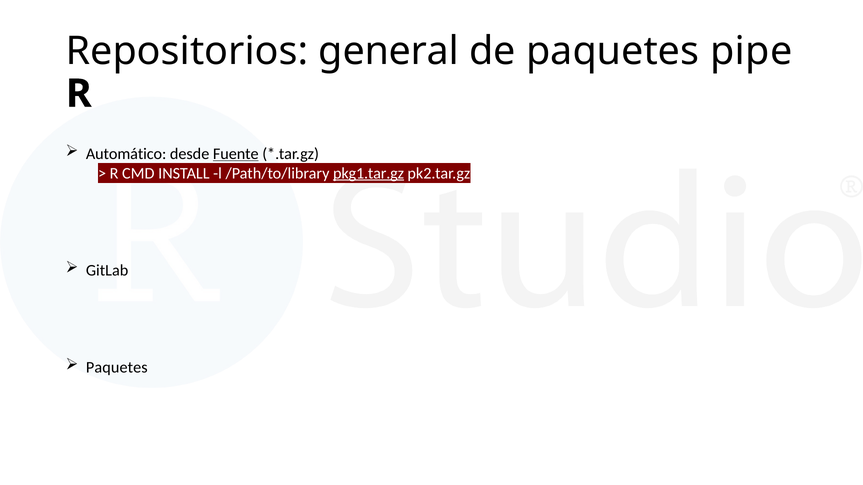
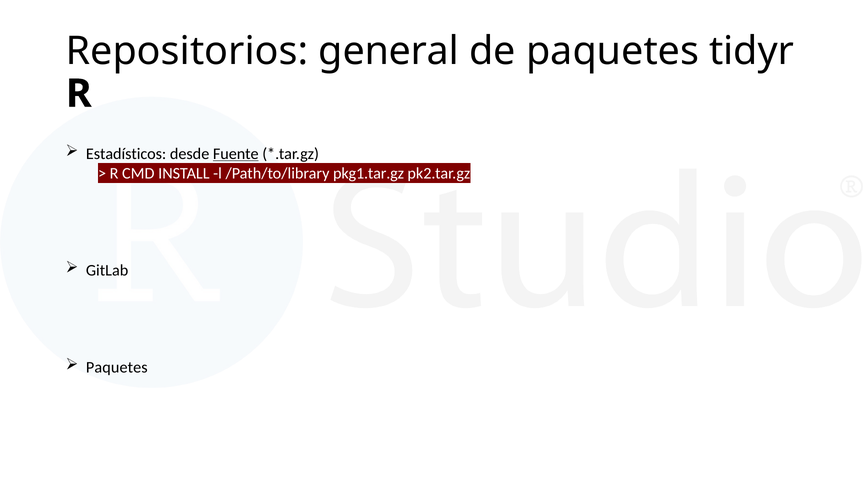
pipe: pipe -> tidyr (752, 51)
Automático: Automático -> Estadísticos (126, 154)
pkg1.tar.gz underline: present -> none (369, 173)
